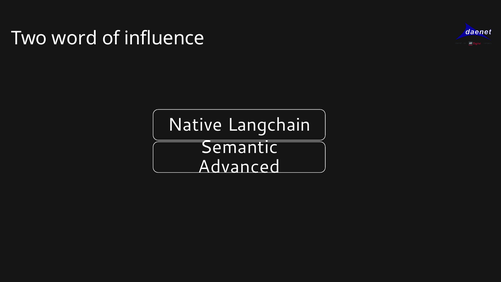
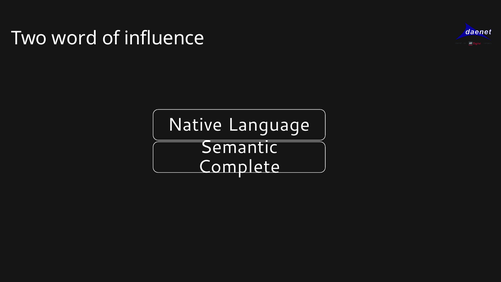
Langchain: Langchain -> Language (269, 125)
Advanced: Advanced -> Complete (239, 167)
